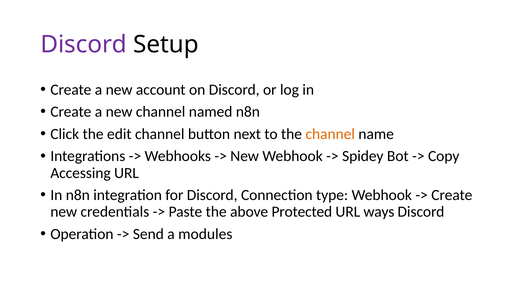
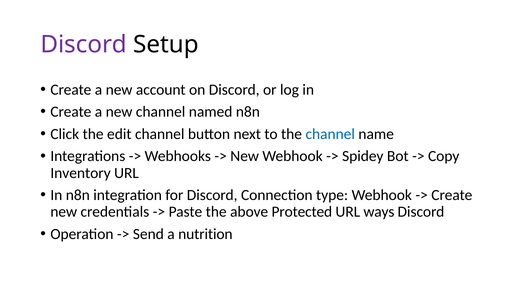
channel colour: orange -> blue (330, 134)
Accessing: Accessing -> Inventory (81, 173)
modules: modules -> nutrition (205, 234)
